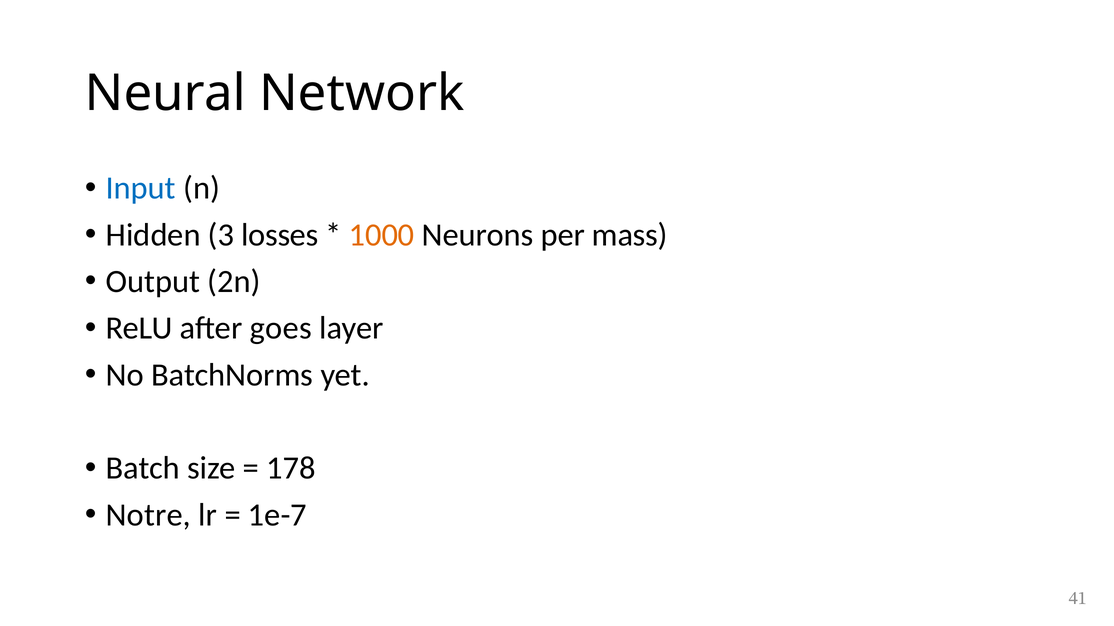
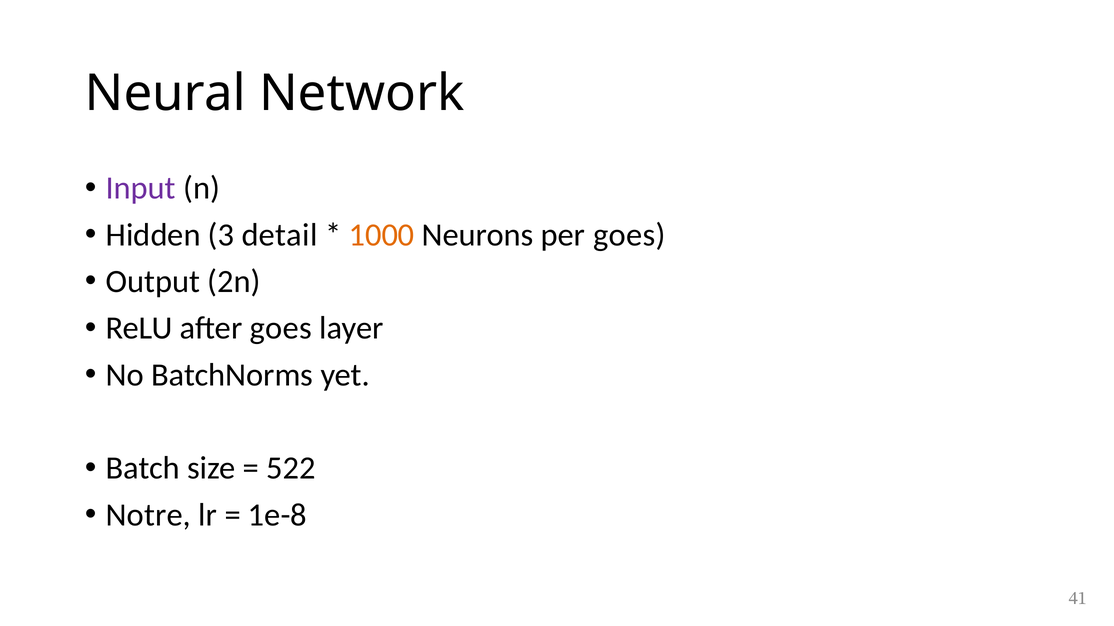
Input colour: blue -> purple (141, 188)
losses: losses -> detail (280, 235)
per mass: mass -> goes (629, 235)
178: 178 -> 522 (291, 469)
1e-7: 1e-7 -> 1e-8 (277, 515)
